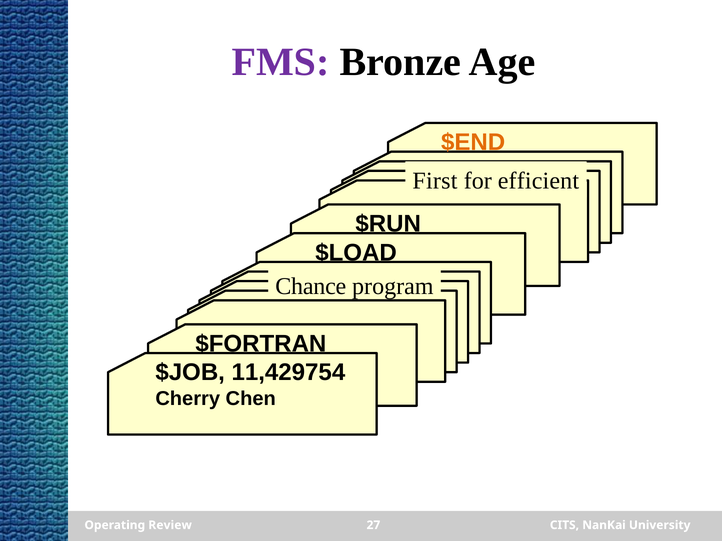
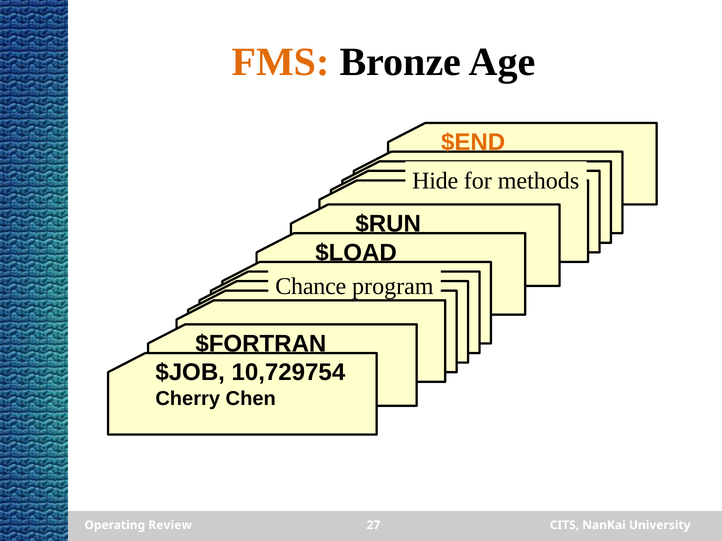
FMS colour: purple -> orange (281, 62)
First: First -> Hide (435, 181)
efficient: efficient -> methods (539, 181)
11,429754: 11,429754 -> 10,729754 (288, 373)
